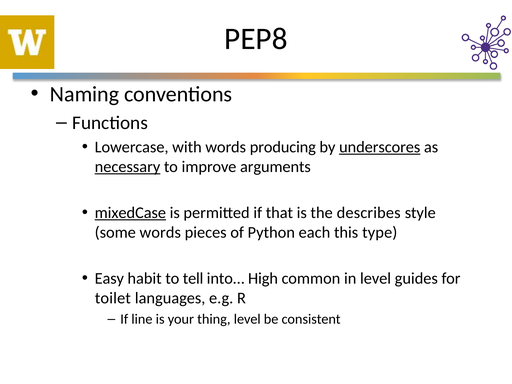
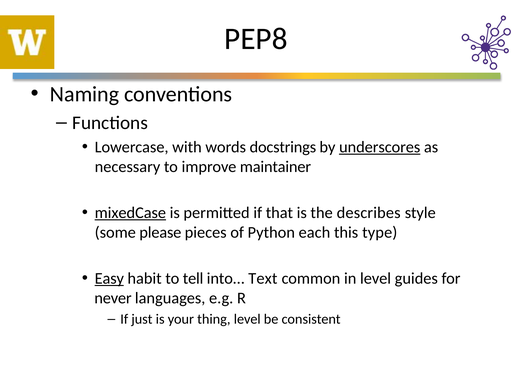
producing: producing -> docstrings (283, 147)
necessary underline: present -> none (127, 167)
arguments: arguments -> maintainer (275, 167)
some words: words -> please (160, 233)
Easy underline: none -> present (109, 279)
High: High -> Text (263, 279)
toilet: toilet -> never (113, 298)
line: line -> just (142, 319)
